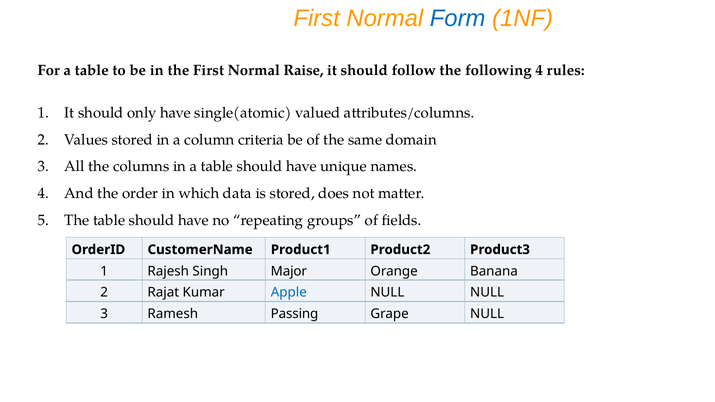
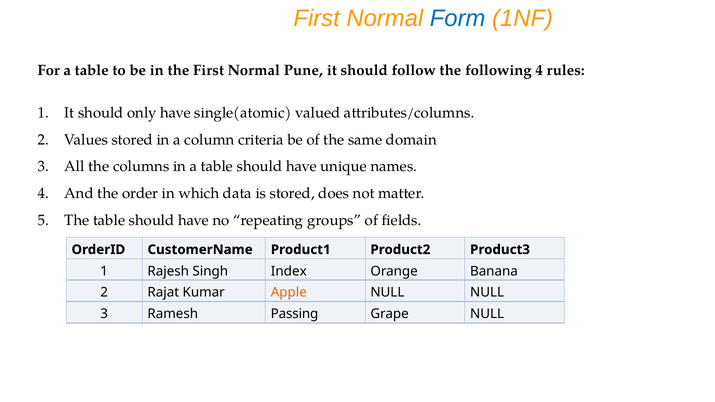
Raise: Raise -> Pune (303, 70)
Major: Major -> Index (289, 271)
Apple colour: blue -> orange (289, 293)
